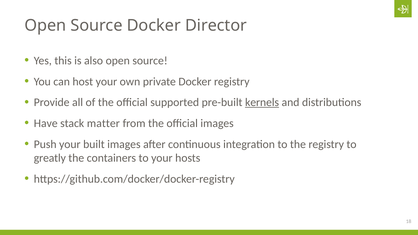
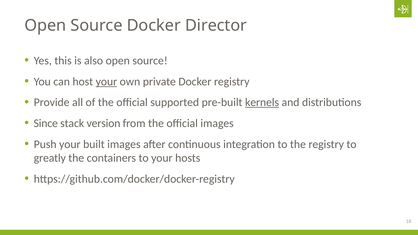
your underline: none -> present (106, 82)
Have: Have -> Since (46, 123)
matter: matter -> version (103, 123)
